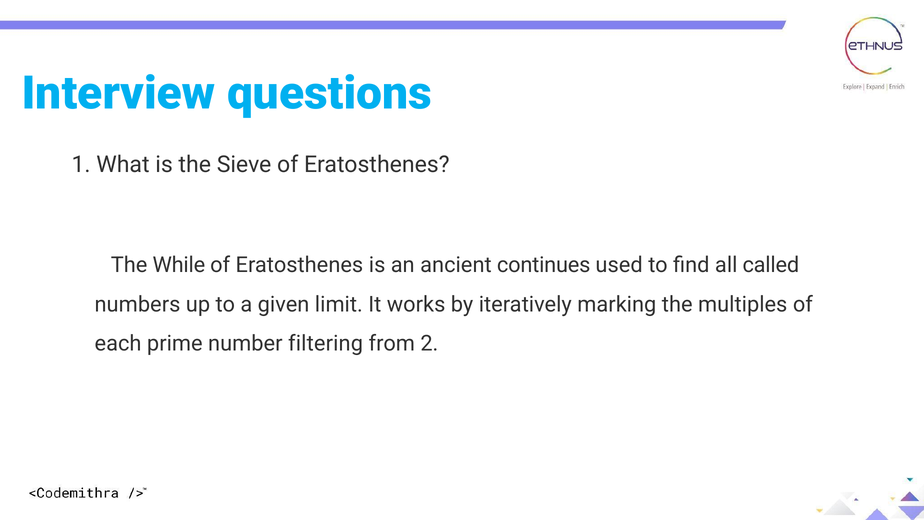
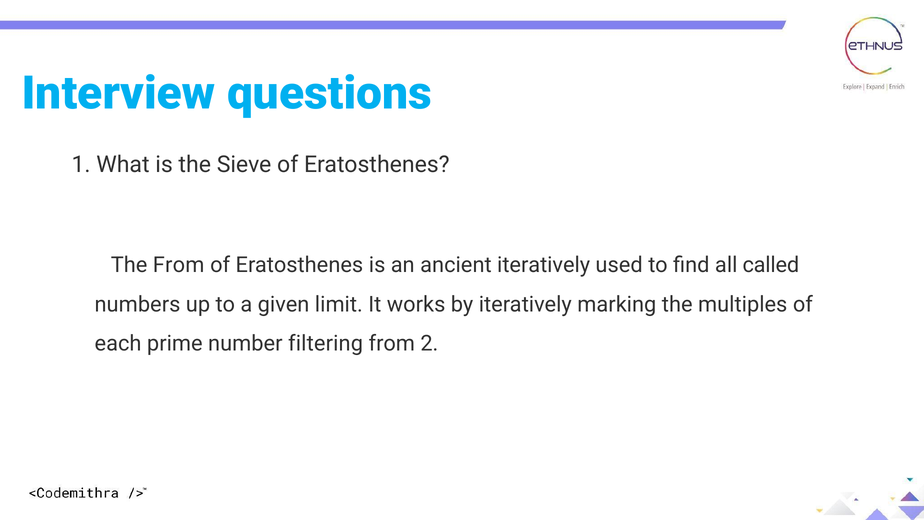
The While: While -> From (179, 265)
ancient continues: continues -> iteratively (544, 265)
